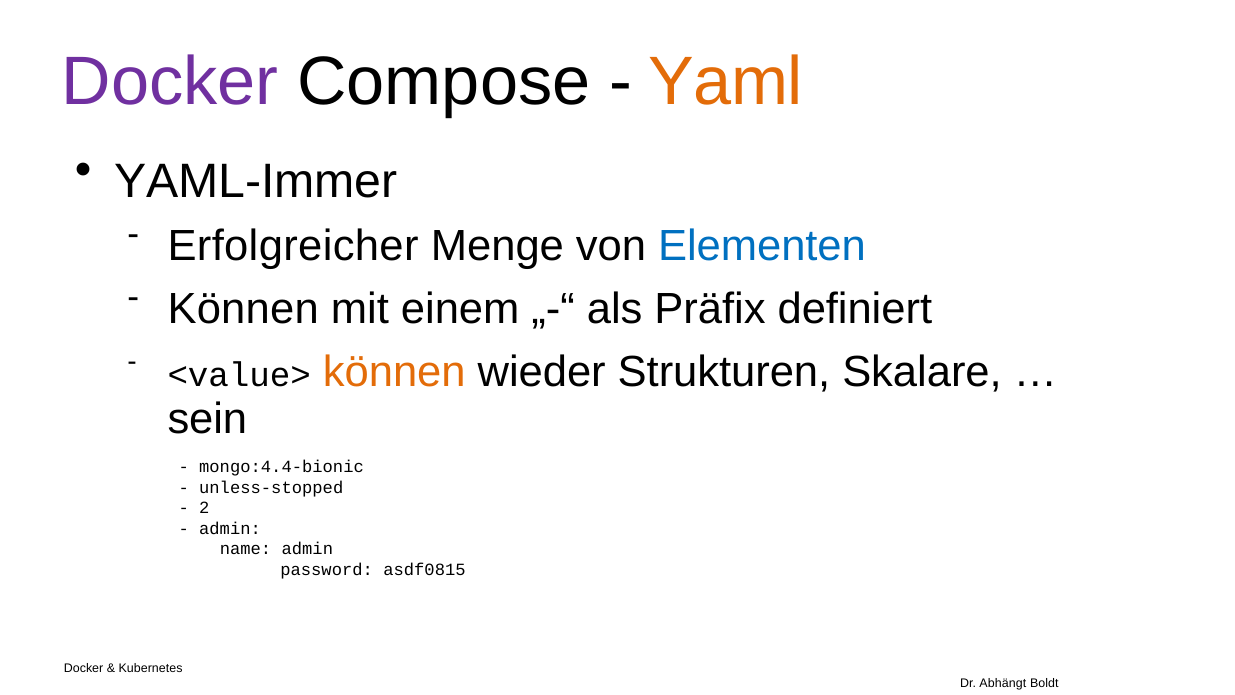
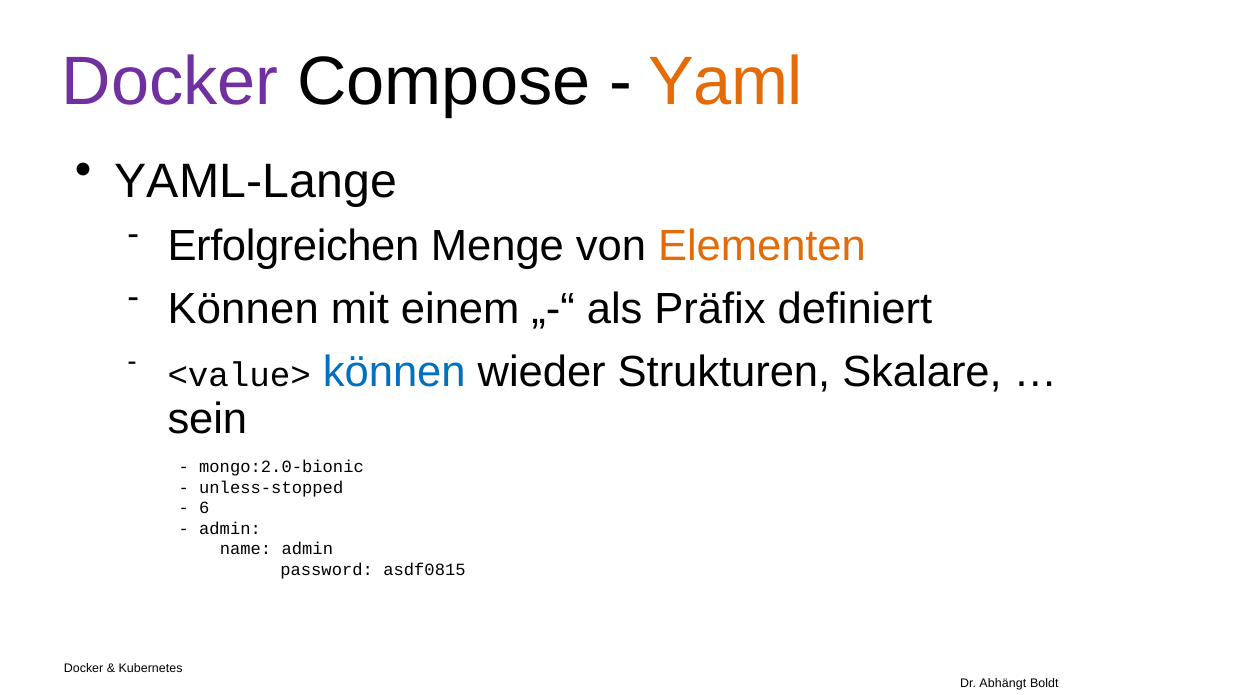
YAML-Immer: YAML-Immer -> YAML-Lange (256, 182)
Erfolgreicher: Erfolgreicher -> Erfolgreichen (293, 246)
Elementen colour: blue -> orange (762, 246)
können colour: orange -> blue (394, 372)
mongo:4.4-bionic: mongo:4.4-bionic -> mongo:2.0-bionic (281, 467)
2: 2 -> 6 (204, 508)
